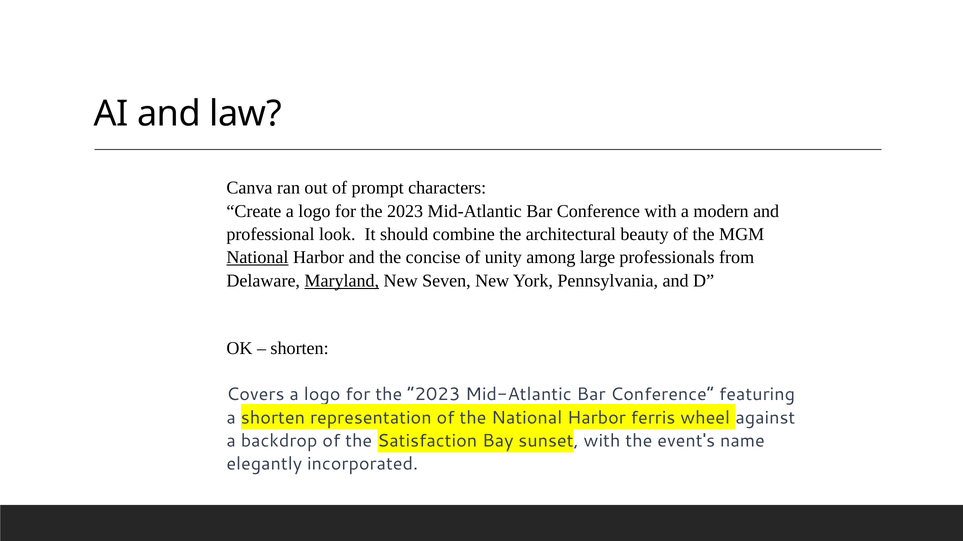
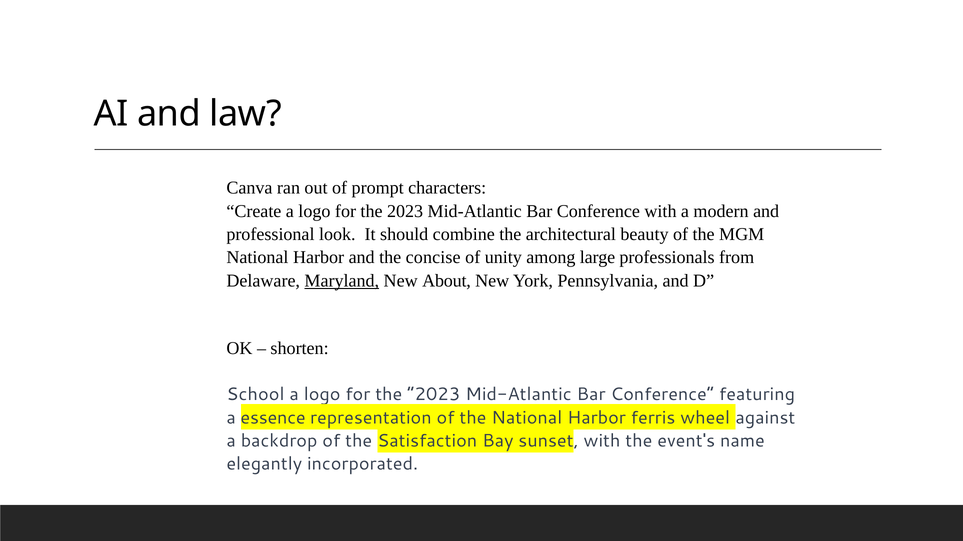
National underline: present -> none (257, 258)
Seven: Seven -> About (447, 281)
Covers: Covers -> School (255, 395)
a shorten: shorten -> essence (273, 418)
